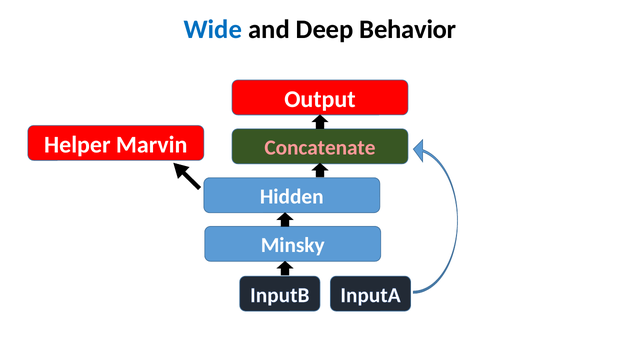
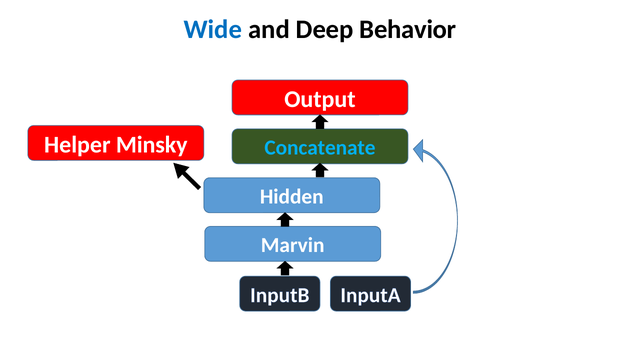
Marvin: Marvin -> Minsky (152, 145)
Concatenate colour: pink -> light blue (320, 148)
Minsky: Minsky -> Marvin (293, 245)
